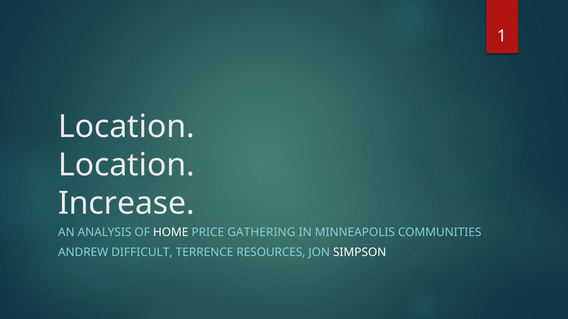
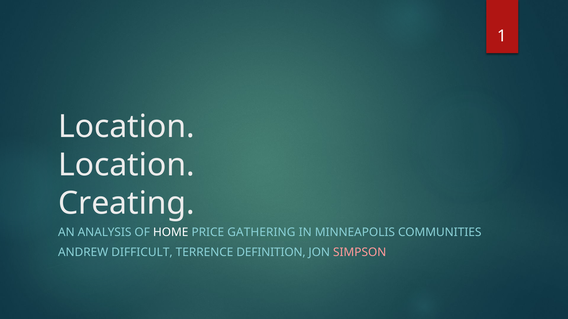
Increase: Increase -> Creating (126, 203)
RESOURCES: RESOURCES -> DEFINITION (271, 253)
SIMPSON colour: white -> pink (360, 253)
